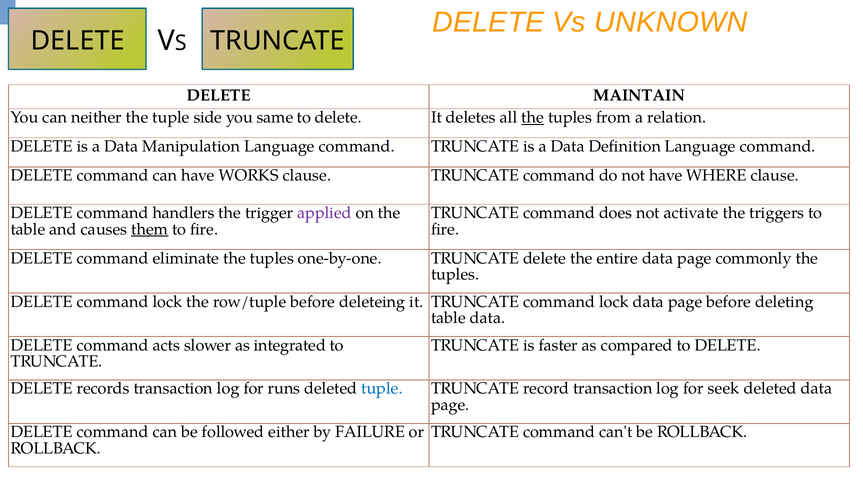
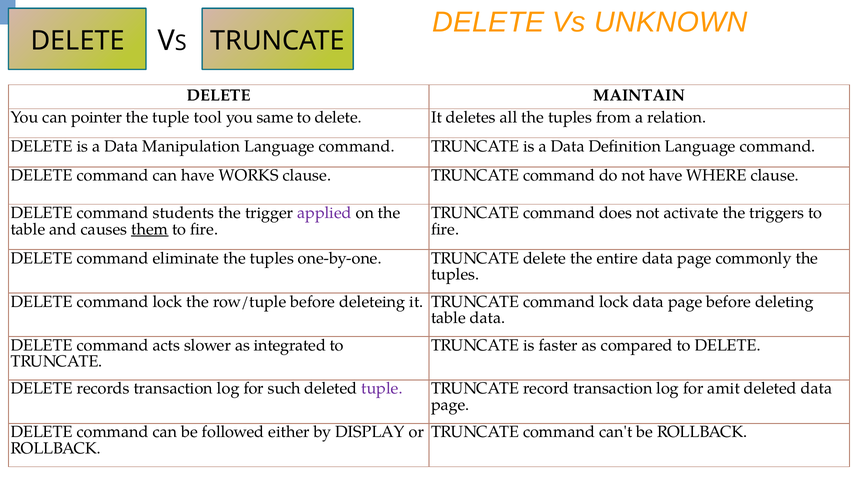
neither: neither -> pointer (97, 117)
side: side -> tool (208, 117)
the underline: present -> none (533, 117)
handlers: handlers -> students (183, 213)
runs: runs -> such (284, 388)
tuple colour: blue -> purple (382, 388)
seek: seek -> amit (724, 388)
FAILURE: FAILURE -> DISPLAY (370, 432)
